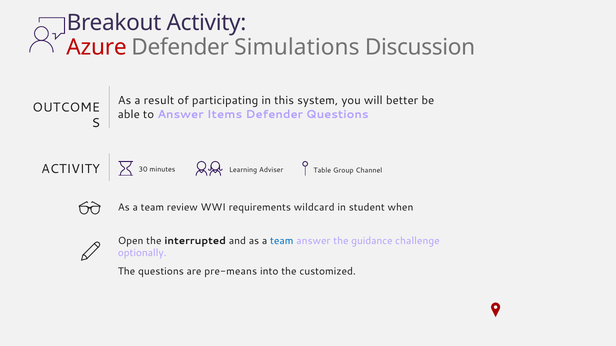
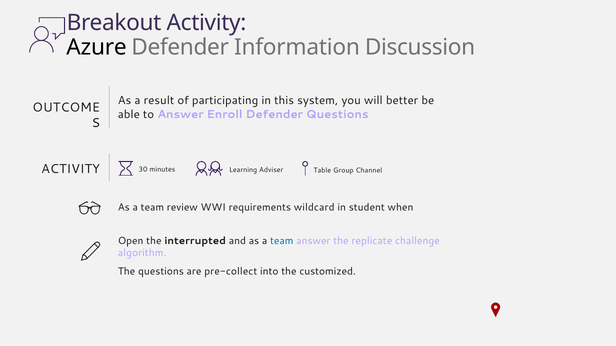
Azure colour: red -> black (97, 47)
Simulations: Simulations -> Information (297, 47)
Items: Items -> Enroll (225, 115)
guidance: guidance -> replicate (372, 241)
optionally: optionally -> algorithm (142, 253)
pre-means: pre-means -> pre-collect (231, 272)
